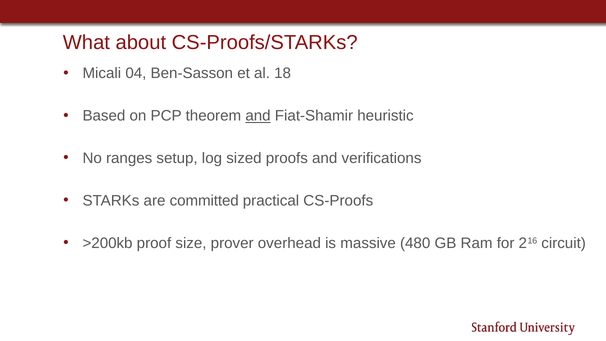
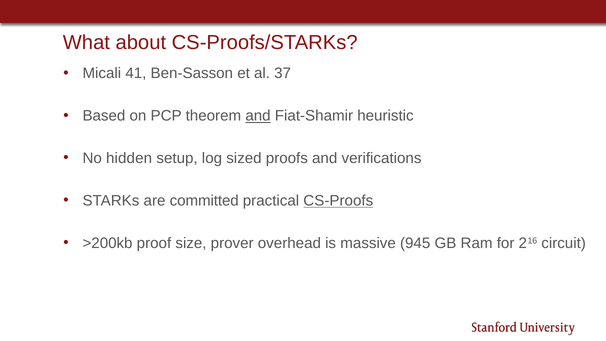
04: 04 -> 41 (136, 73)
18: 18 -> 37 (283, 73)
ranges: ranges -> hidden (129, 158)
CS-Proofs underline: none -> present (338, 201)
480: 480 -> 945 (415, 243)
